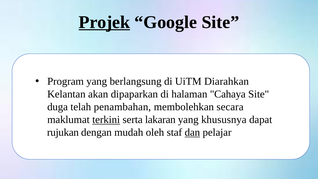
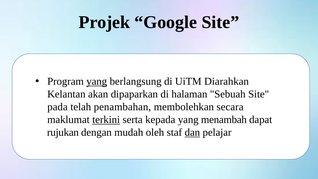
Projek underline: present -> none (104, 22)
yang underline: none -> present (97, 81)
Cahaya: Cahaya -> Sebuah (228, 94)
duga: duga -> pada (58, 107)
lakaran: lakaran -> kepada (160, 120)
khususnya: khususnya -> menambah (224, 120)
